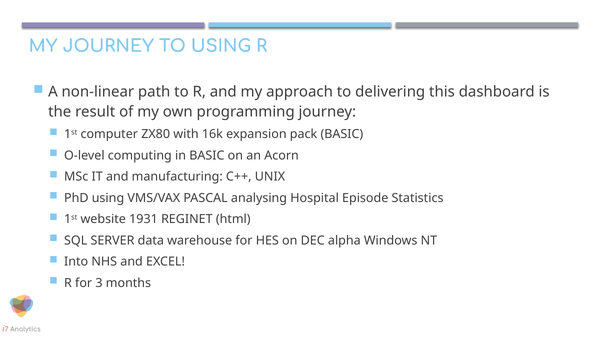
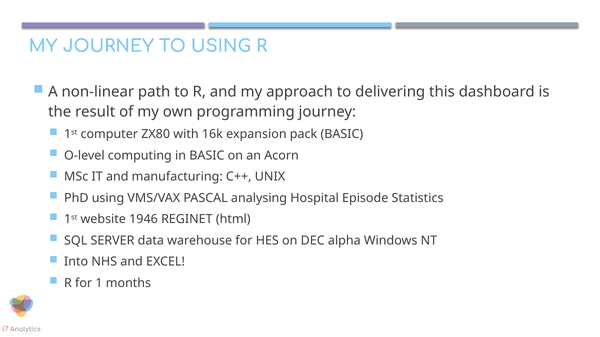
1931: 1931 -> 1946 (144, 220)
3: 3 -> 1 (99, 283)
